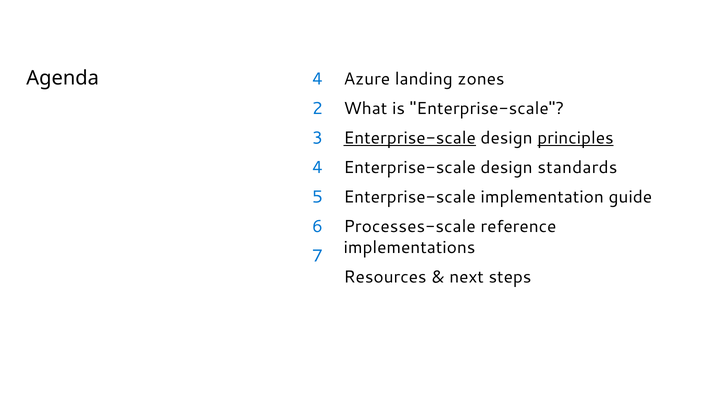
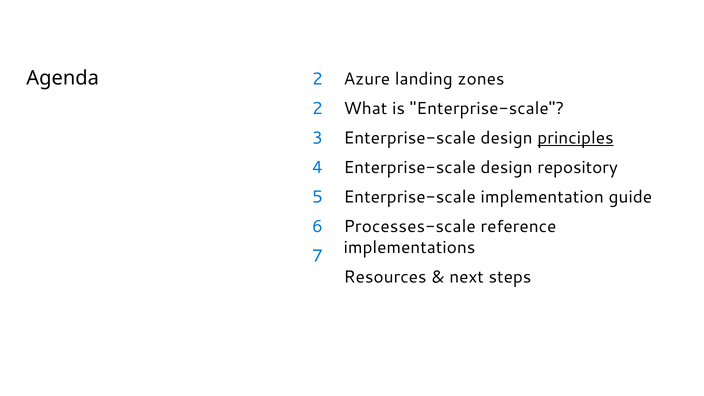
Agenda 4: 4 -> 2 (317, 79)
Enterprise-scale underline: present -> none (410, 138)
standards: standards -> repository (578, 168)
